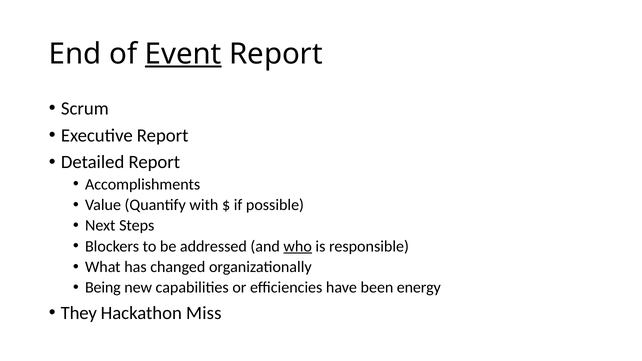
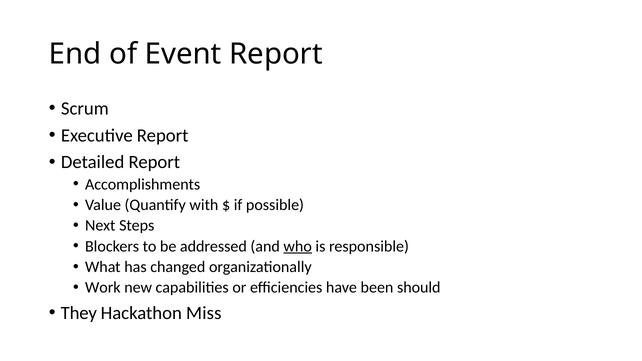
Event underline: present -> none (183, 54)
Being: Being -> Work (103, 288)
energy: energy -> should (419, 288)
